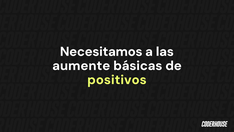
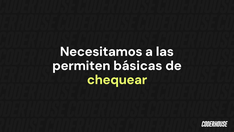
aumente: aumente -> permiten (81, 65)
positivos: positivos -> chequear (117, 80)
